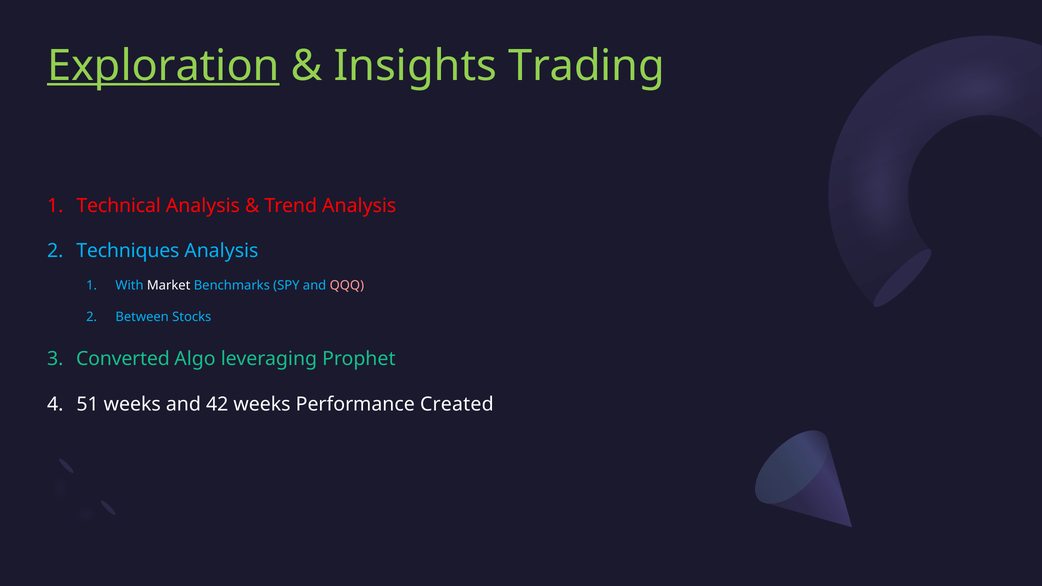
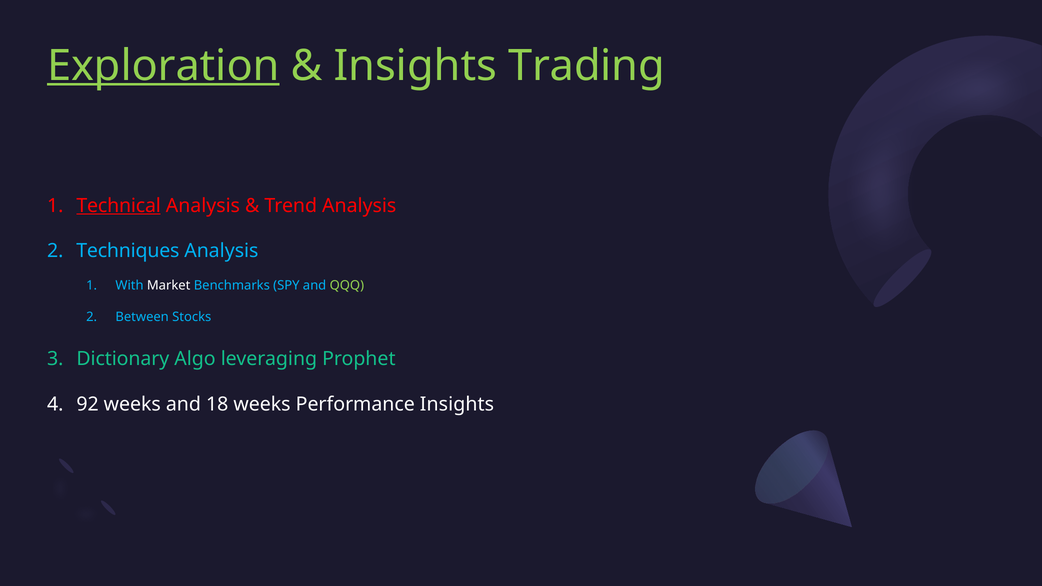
Technical underline: none -> present (119, 206)
QQQ colour: pink -> light green (347, 286)
Converted: Converted -> Dictionary (123, 359)
51: 51 -> 92 (88, 404)
42: 42 -> 18 (217, 404)
Performance Created: Created -> Insights (457, 404)
